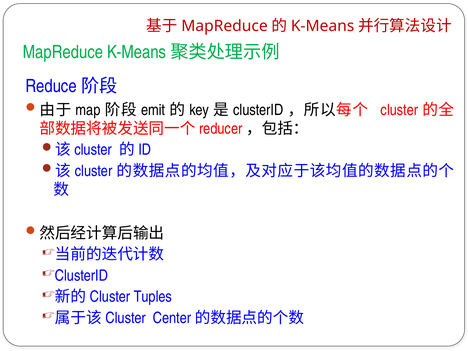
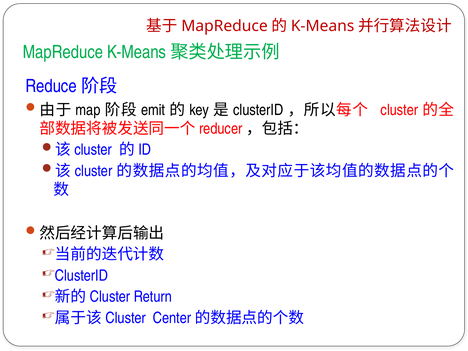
Tuples: Tuples -> Return (153, 297)
